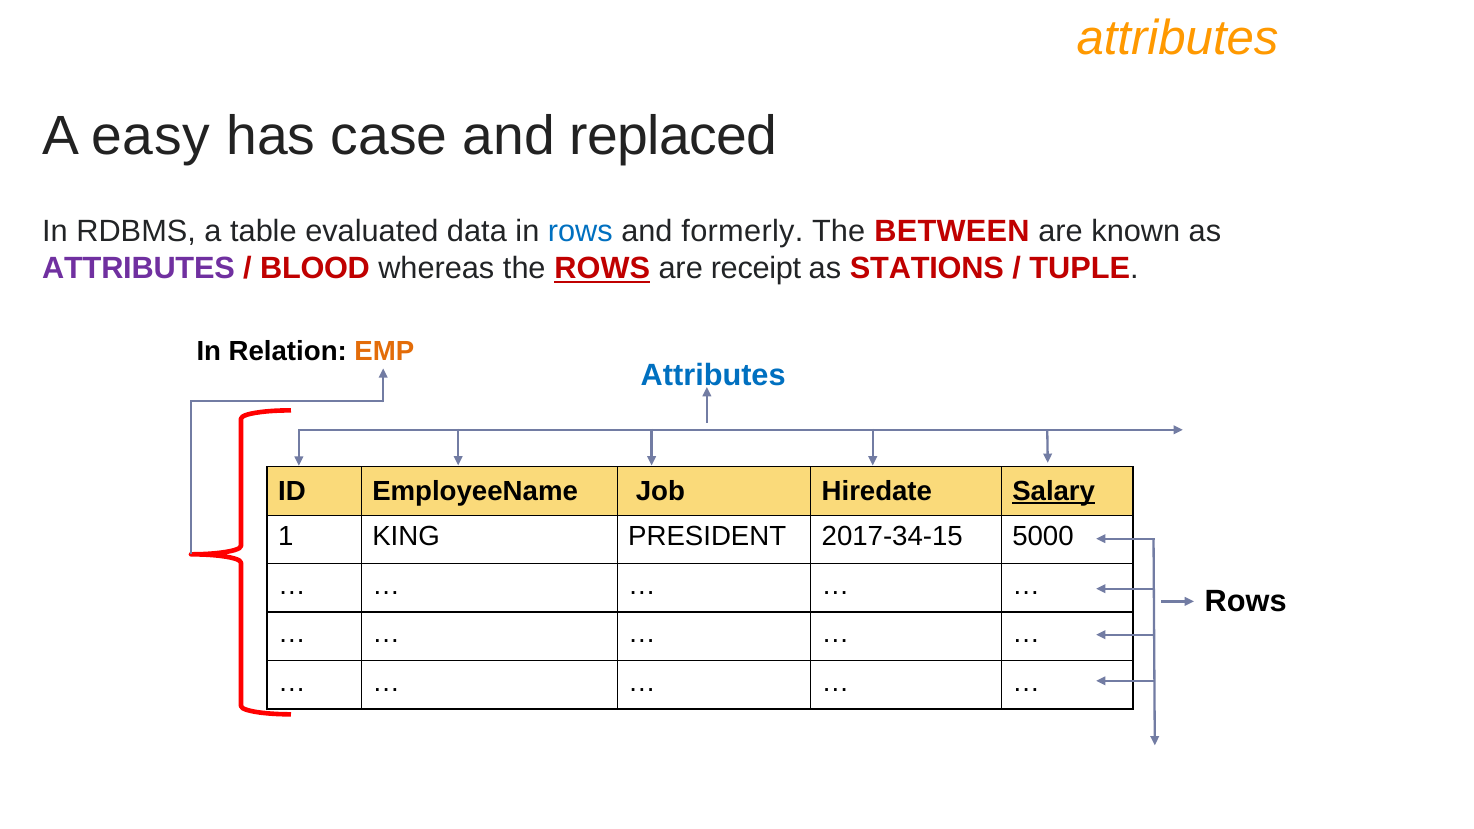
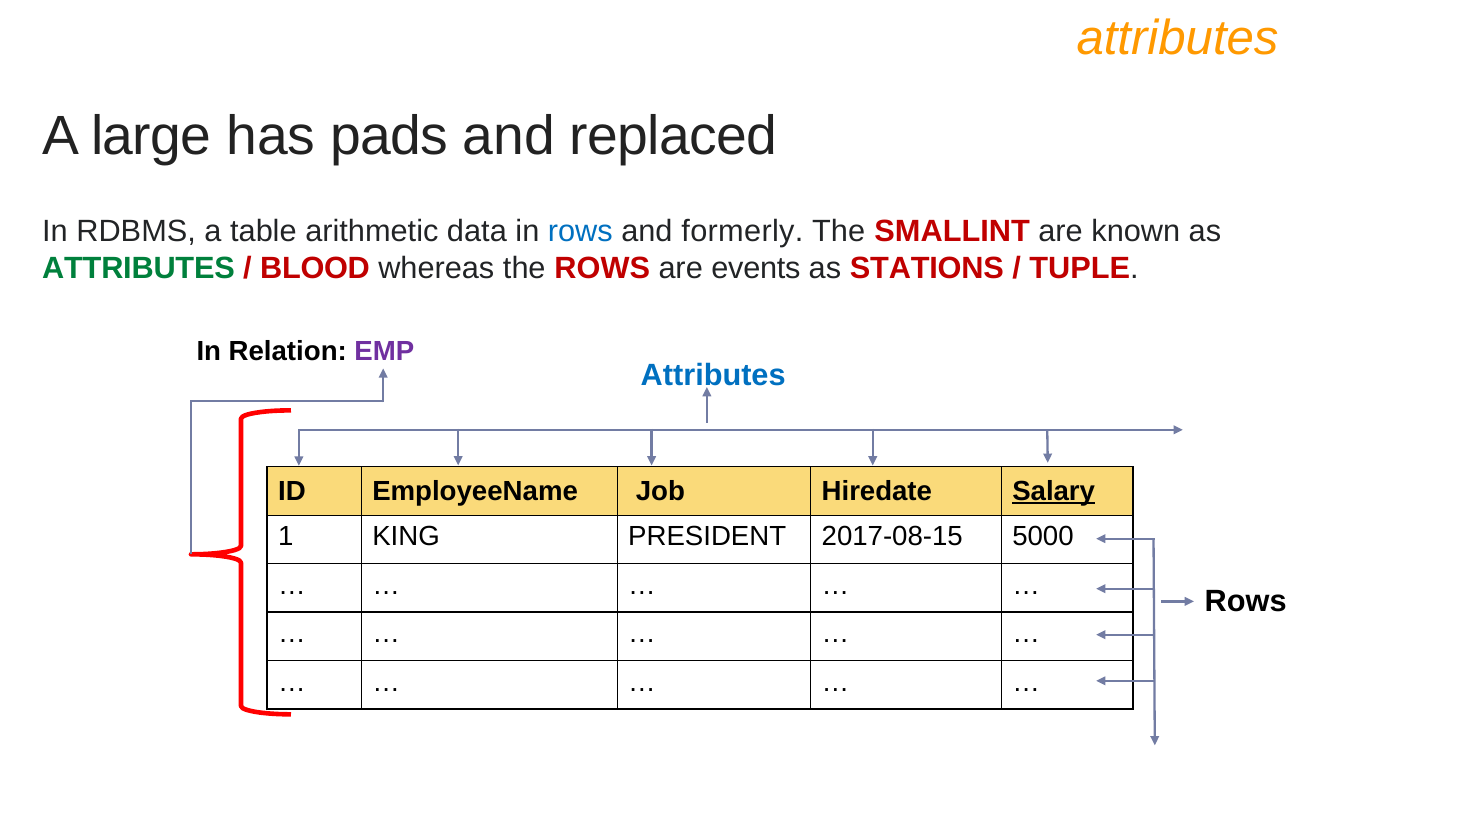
easy: easy -> large (151, 136)
case: case -> pads (389, 136)
evaluated: evaluated -> arithmetic (372, 232)
BETWEEN: BETWEEN -> SMALLINT (952, 232)
ATTRIBUTES colour: purple -> green (138, 268)
ROWS underline: present -> none (602, 268)
receipt: receipt -> events (756, 268)
EMP colour: orange -> purple (384, 351)
2017-34-15: 2017-34-15 -> 2017-08-15 (892, 537)
